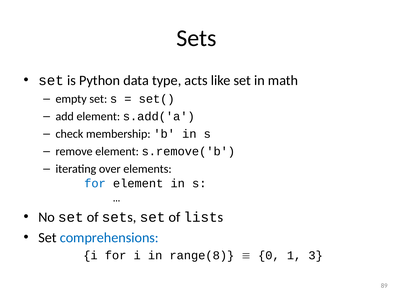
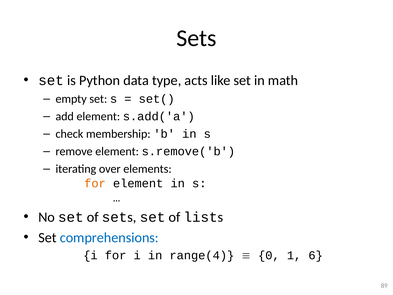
for colour: blue -> orange (95, 183)
range(8: range(8 -> range(4 (202, 255)
3: 3 -> 6 (316, 255)
